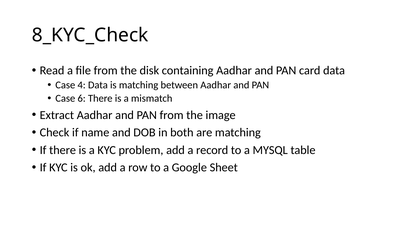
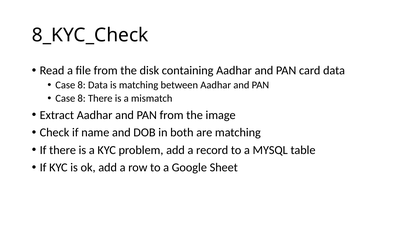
4: 4 -> 8 (82, 85)
6: 6 -> 8 (82, 99)
